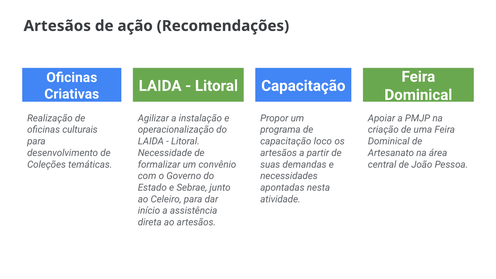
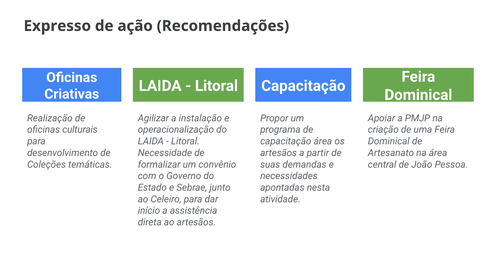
Artesãos: Artesãos -> Expresso (57, 26)
capacitação loco: loco -> área (323, 141)
